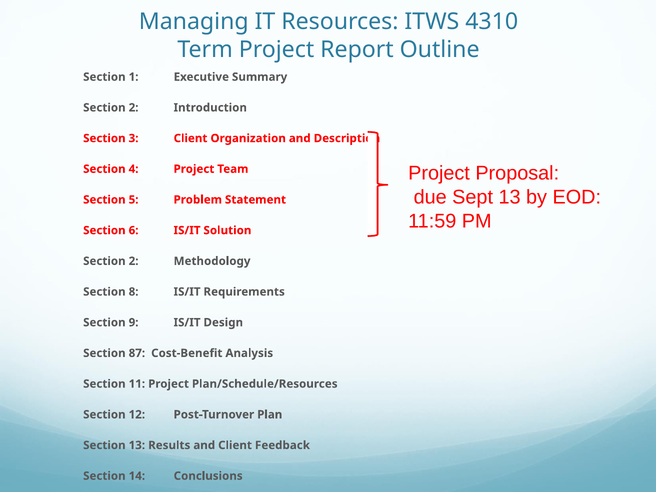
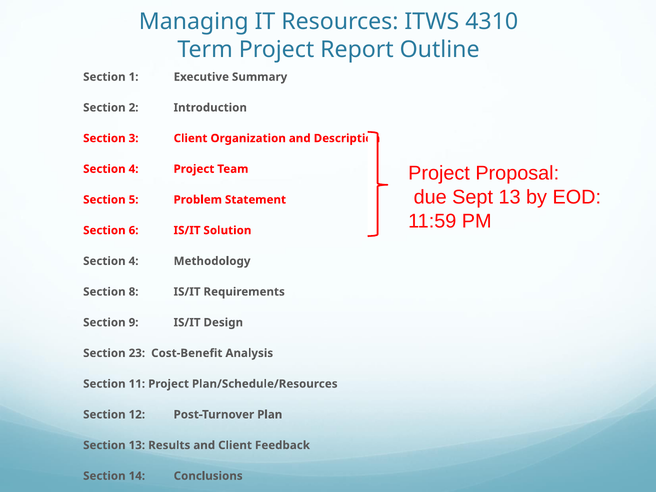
2: 2 -> 4 (134, 261)
87: 87 -> 23 (137, 353)
